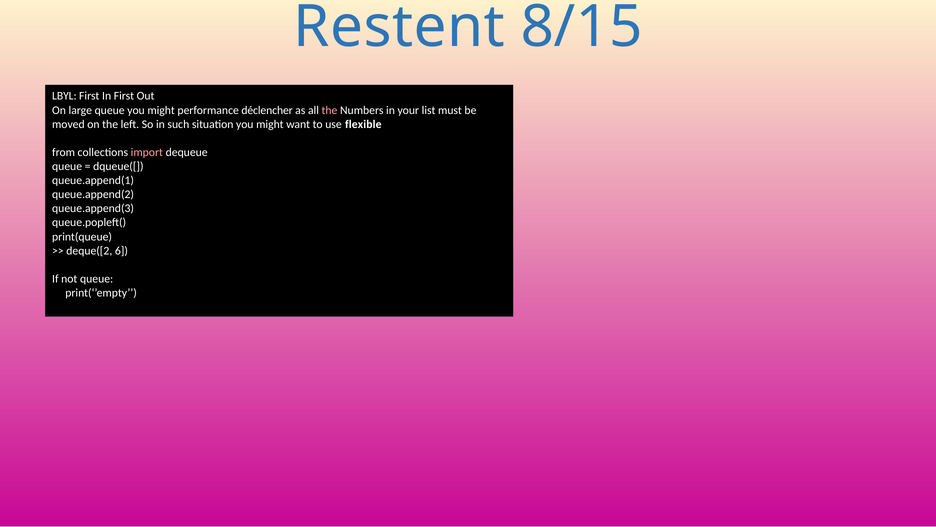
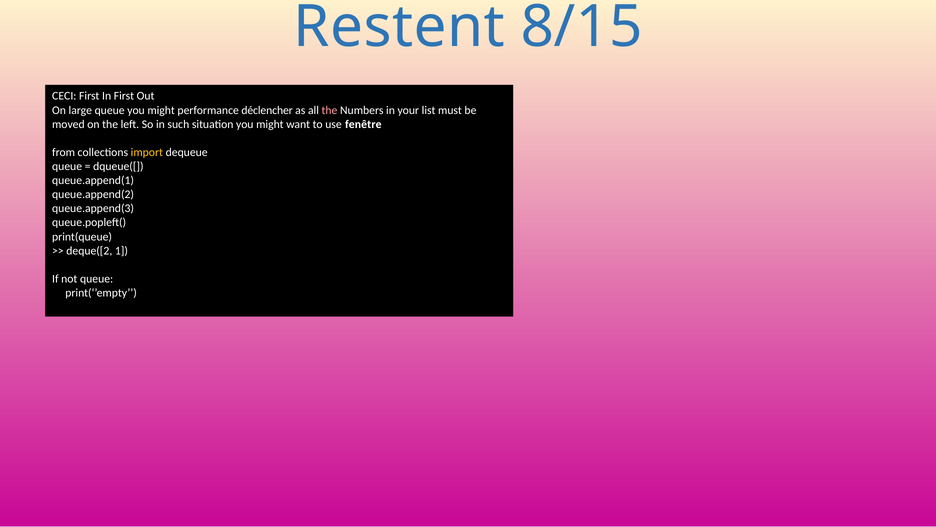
LBYL: LBYL -> CECI (64, 96)
flexible: flexible -> fenêtre (363, 124)
import colour: pink -> yellow (147, 152)
6: 6 -> 1 (121, 250)
